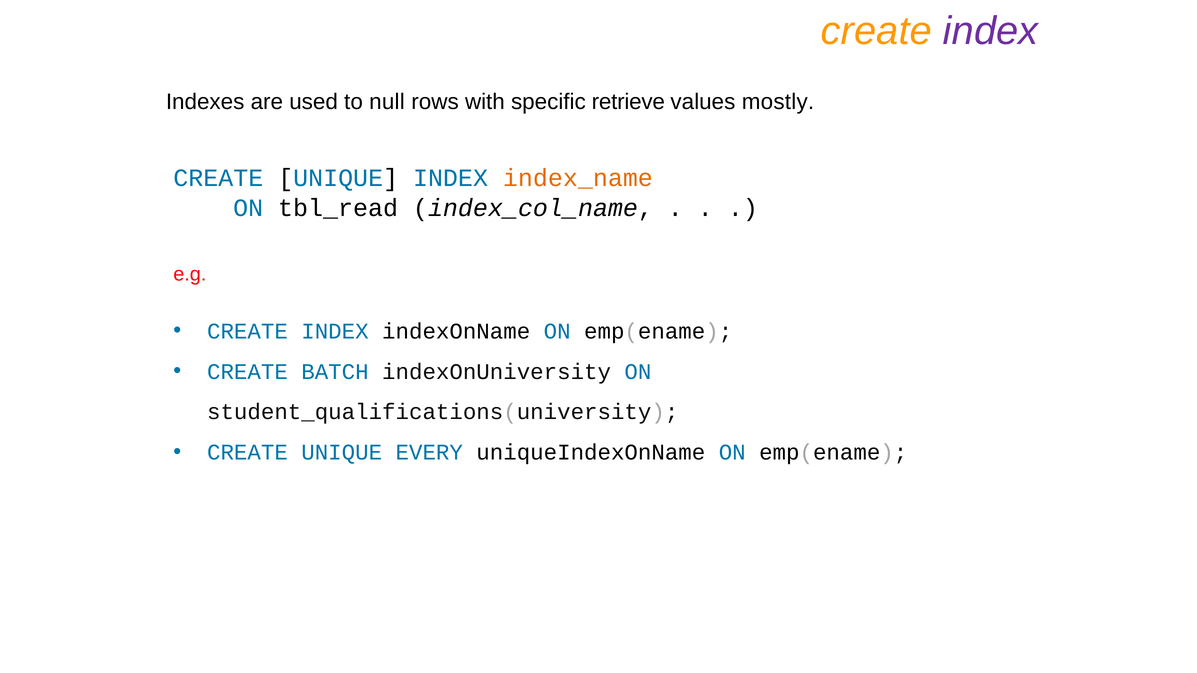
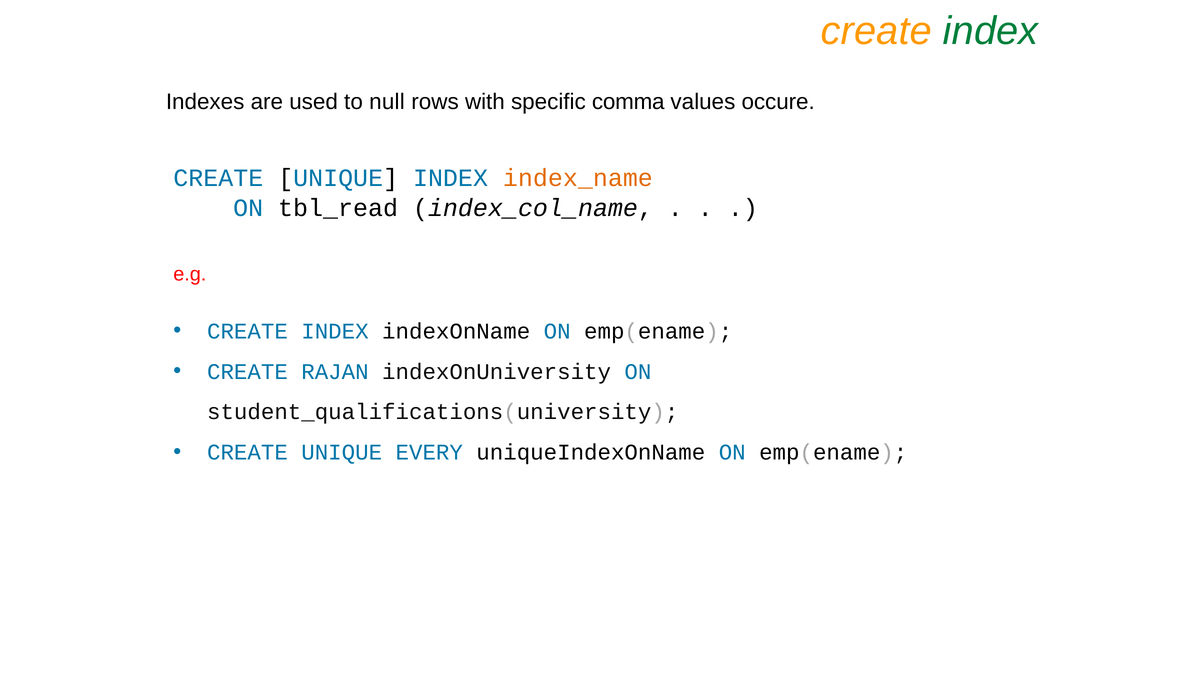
index colour: purple -> green (991, 31)
retrieve: retrieve -> comma (628, 102)
mostly: mostly -> occure (778, 102)
BATCH: BATCH -> RAJAN (335, 372)
